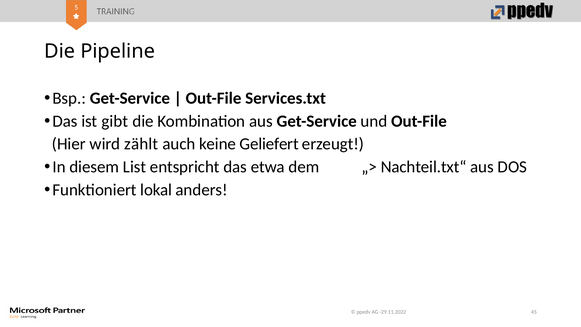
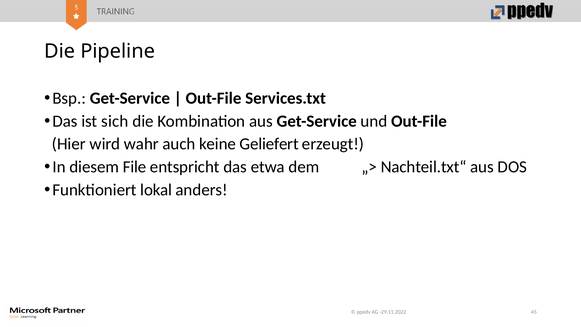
gibt: gibt -> sich (115, 121)
zählt: zählt -> wahr (141, 144)
List: List -> File (135, 167)
